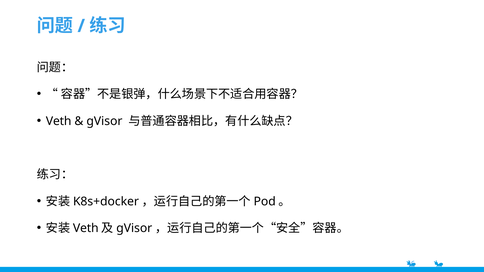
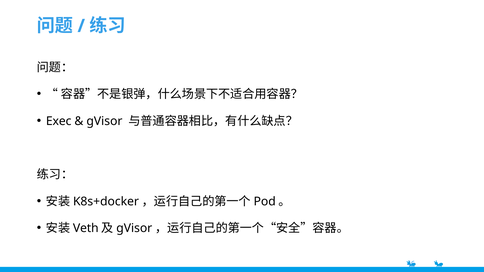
Veth: Veth -> Exec (59, 121)
